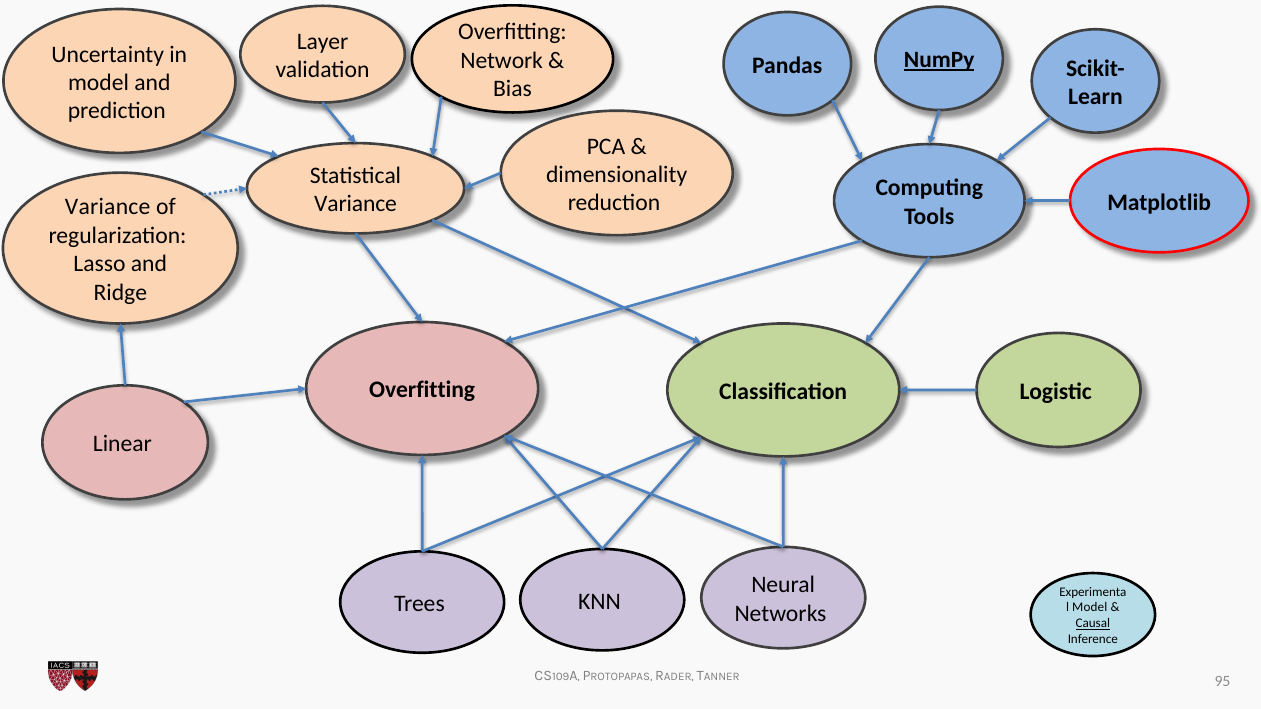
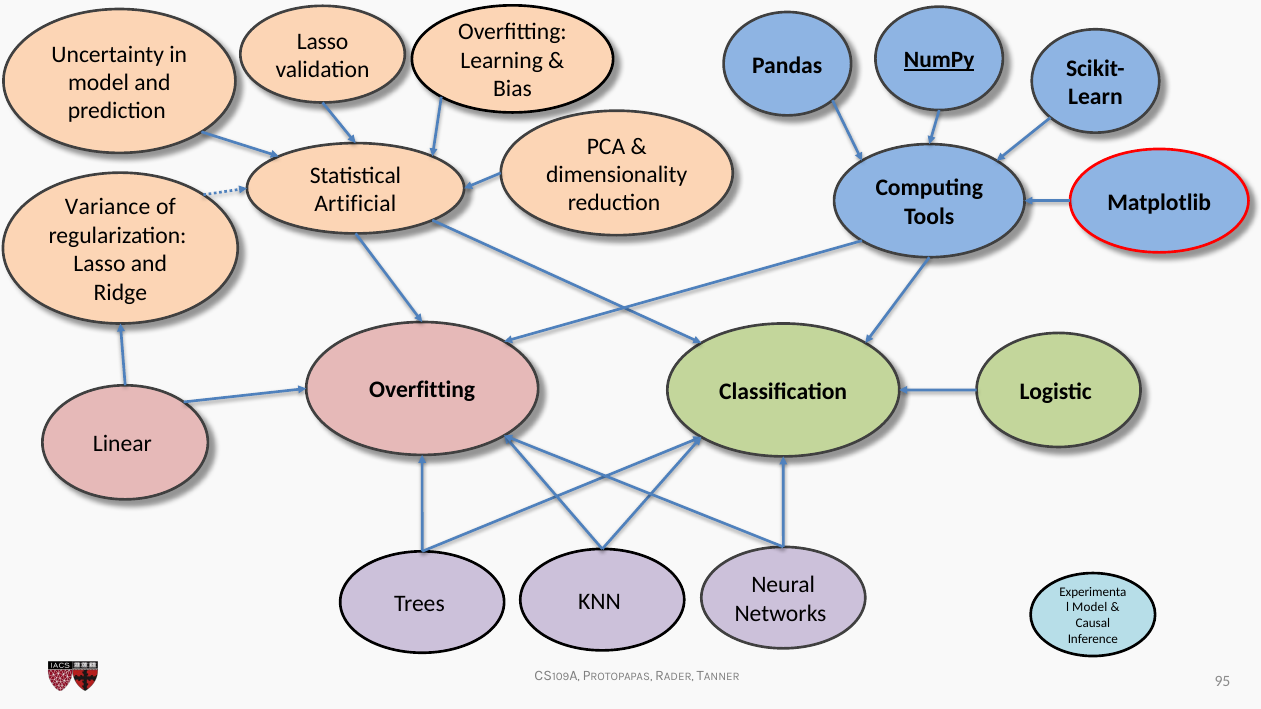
Layer: Layer -> Lasso (323, 42)
Network: Network -> Learning (502, 61)
Variance: Variance -> Artificial (355, 204)
Causal underline: present -> none (1093, 624)
